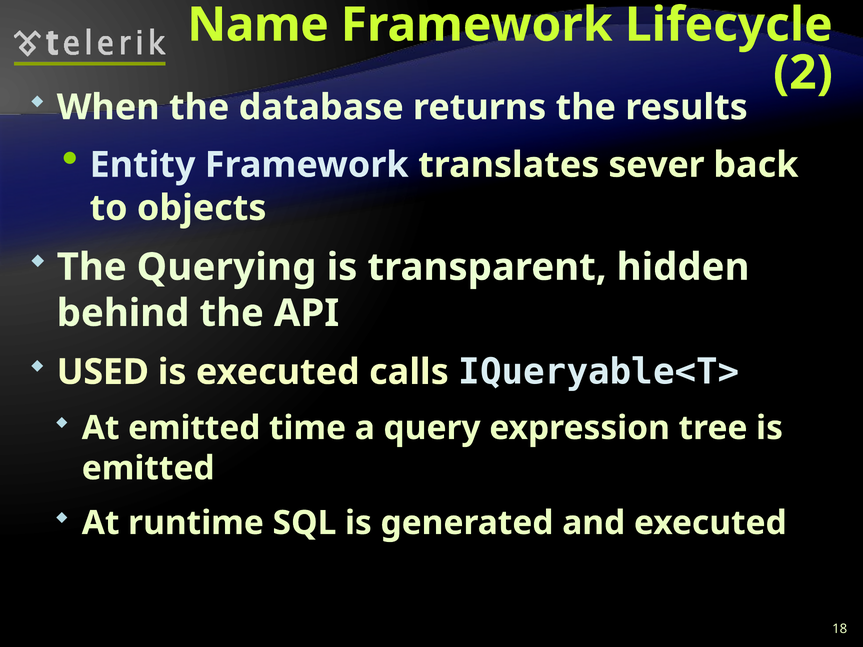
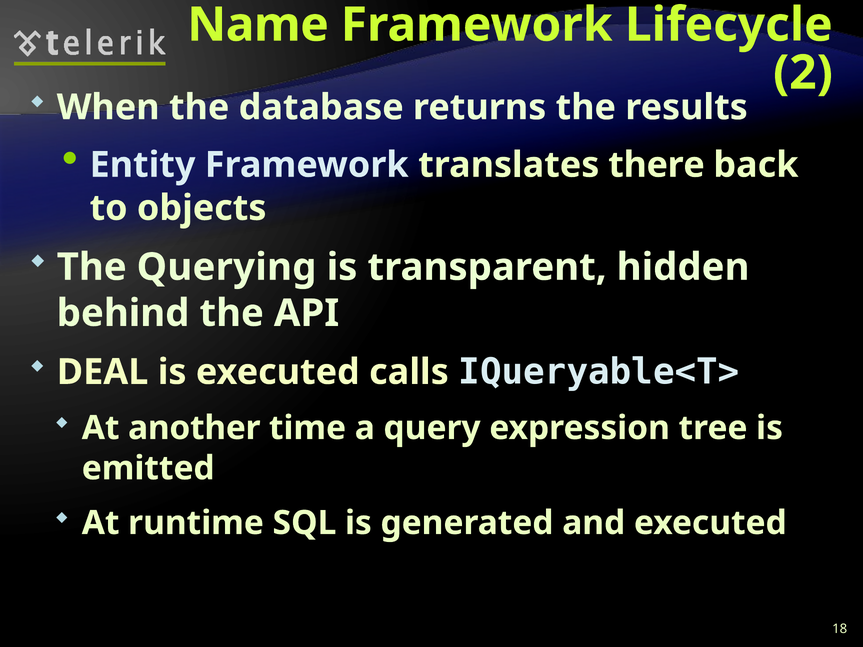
sever: sever -> there (657, 165)
USED: USED -> DEAL (103, 372)
At emitted: emitted -> another (194, 428)
